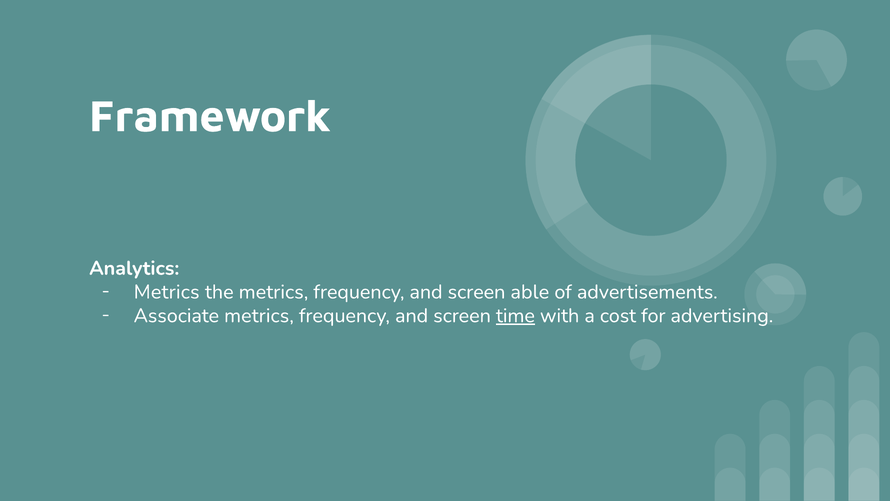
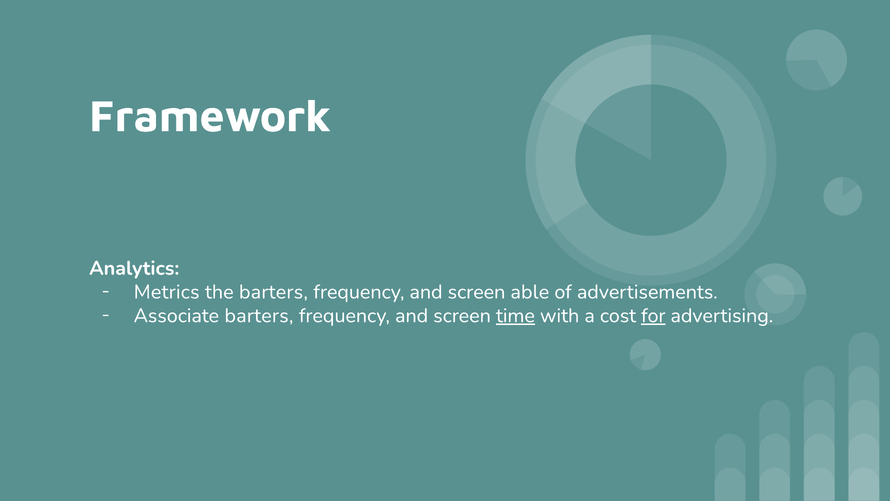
the metrics: metrics -> barters (273, 292)
Associate metrics: metrics -> barters (259, 315)
for underline: none -> present (653, 315)
